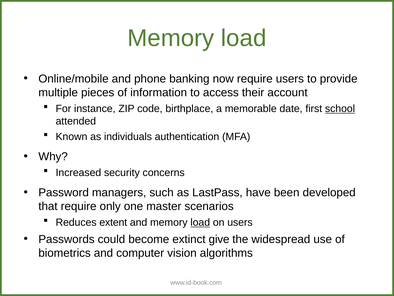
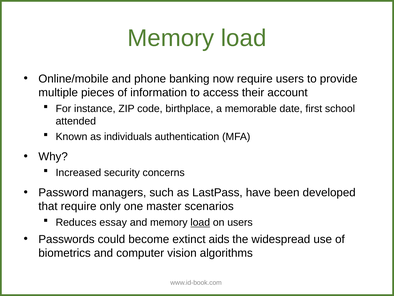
school underline: present -> none (340, 109)
extent: extent -> essay (113, 222)
give: give -> aids (219, 239)
